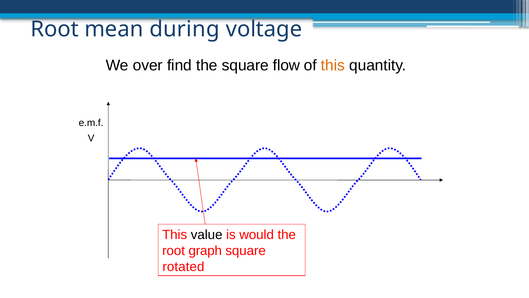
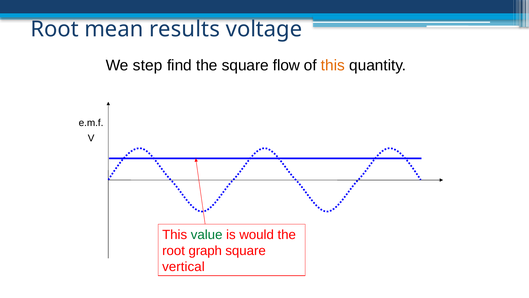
during: during -> results (184, 29)
over: over -> step (148, 65)
value colour: black -> green (207, 235)
rotated: rotated -> vertical (183, 266)
